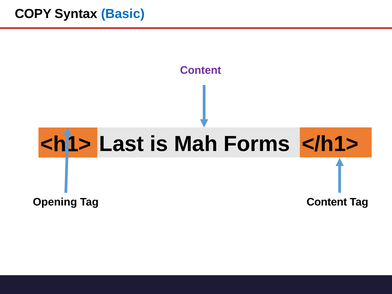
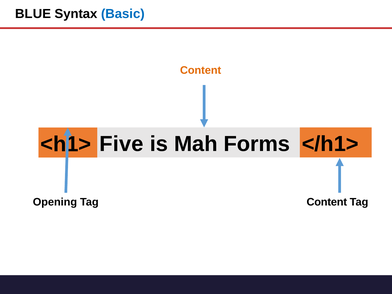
COPY: COPY -> BLUE (33, 14)
Content colour: purple -> orange (201, 70)
Last: Last -> Five (121, 144)
